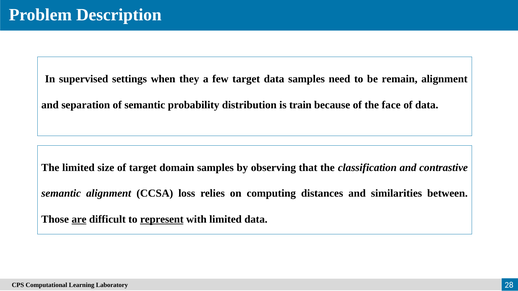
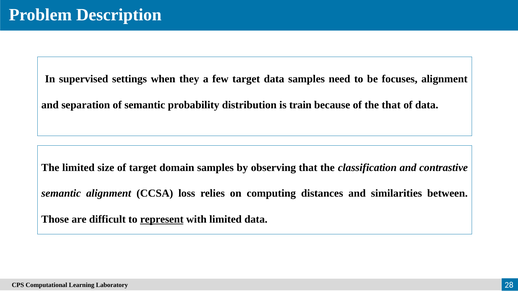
remain: remain -> focuses (400, 79)
the face: face -> that (391, 105)
are underline: present -> none (79, 220)
